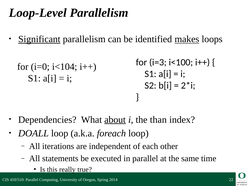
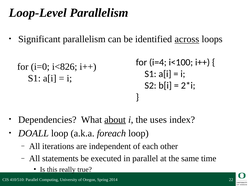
Significant underline: present -> none (39, 39)
makes: makes -> across (187, 39)
i=3: i=3 -> i=4 (158, 62)
i<104: i<104 -> i<826 (65, 67)
than: than -> uses (158, 120)
